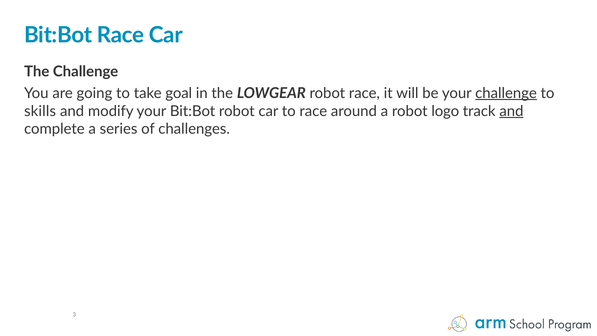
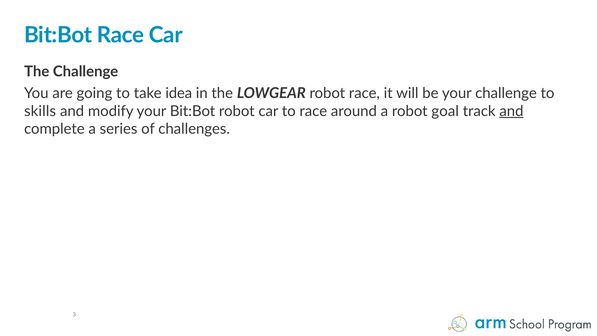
goal: goal -> idea (179, 93)
challenge underline: present -> none (506, 93)
logo: logo -> goal (445, 111)
